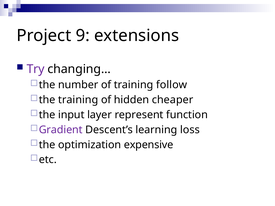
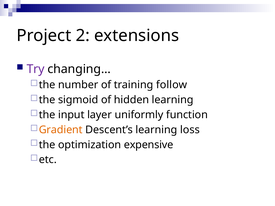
9: 9 -> 2 (83, 36)
the training: training -> sigmoid (78, 100)
hidden cheaper: cheaper -> learning (173, 100)
represent: represent -> uniformly (139, 115)
Gradient colour: purple -> orange (61, 130)
